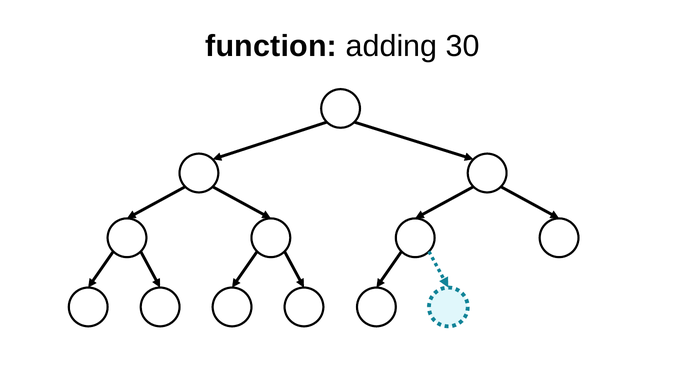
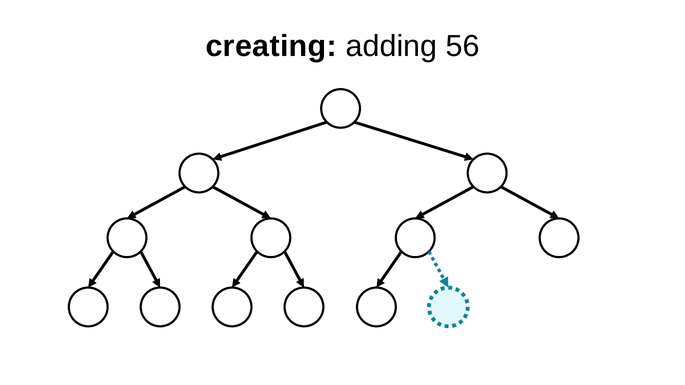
function: function -> creating (271, 46)
30: 30 -> 56 (463, 46)
